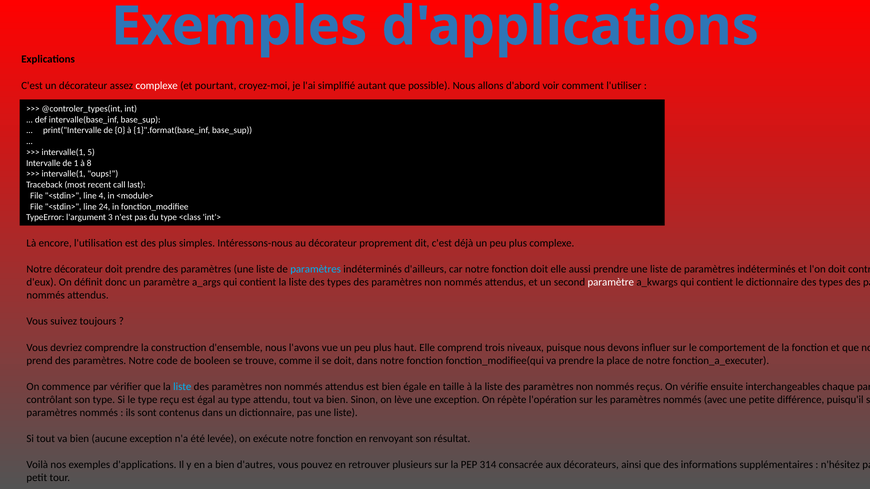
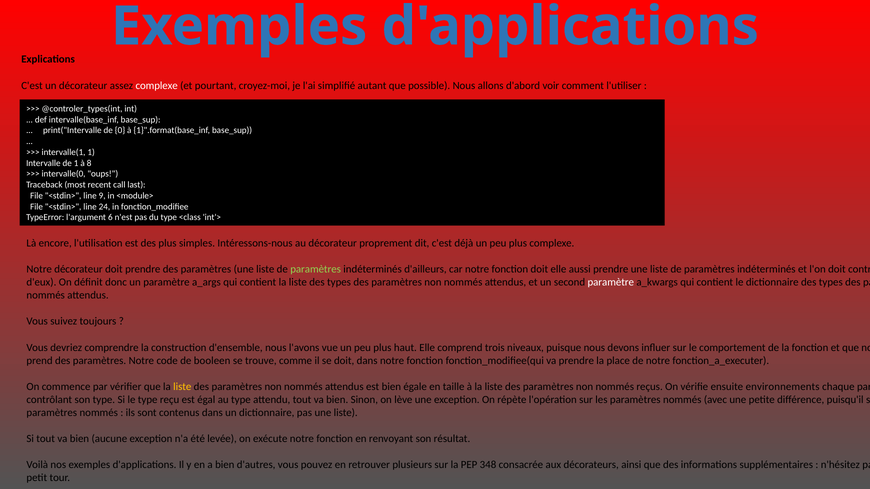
intervalle(1 5: 5 -> 1 (91, 152)
intervalle(1: intervalle(1 -> intervalle(0 (64, 174)
4: 4 -> 9 (102, 196)
3: 3 -> 6 (110, 218)
paramètres colour: light blue -> light green (316, 269)
liste colour: light blue -> yellow (182, 387)
interchangeables: interchangeables -> environnements (783, 387)
314: 314 -> 348 (488, 465)
